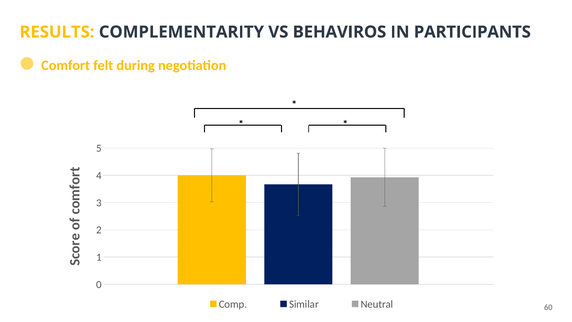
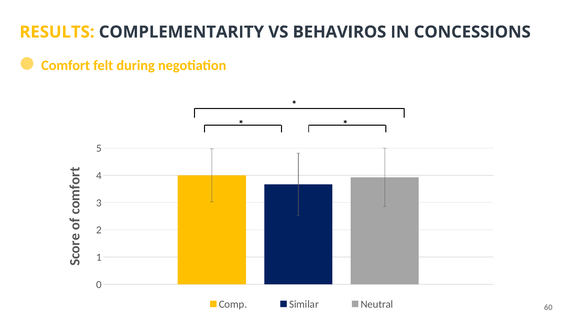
PARTICIPANTS: PARTICIPANTS -> CONCESSIONS (472, 32)
